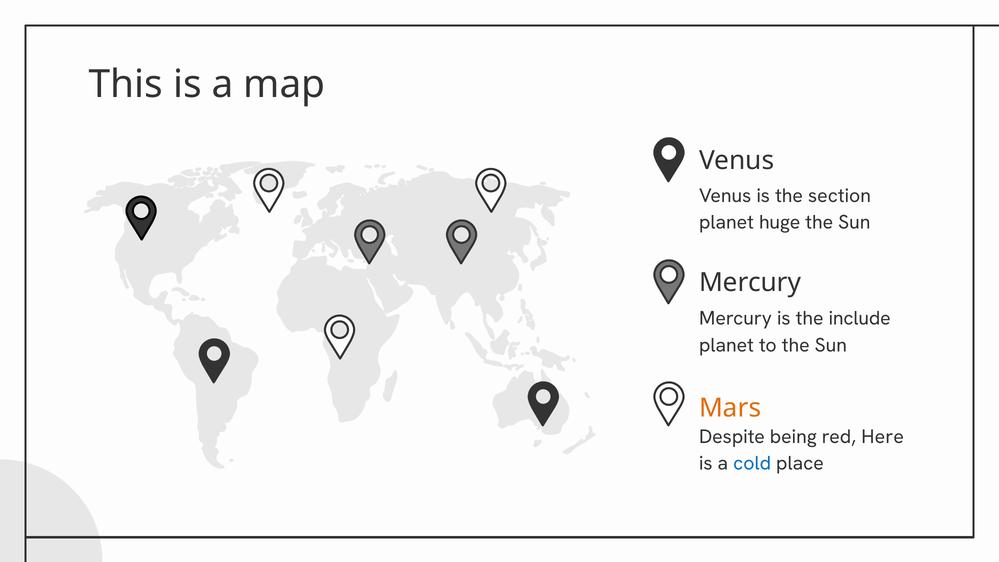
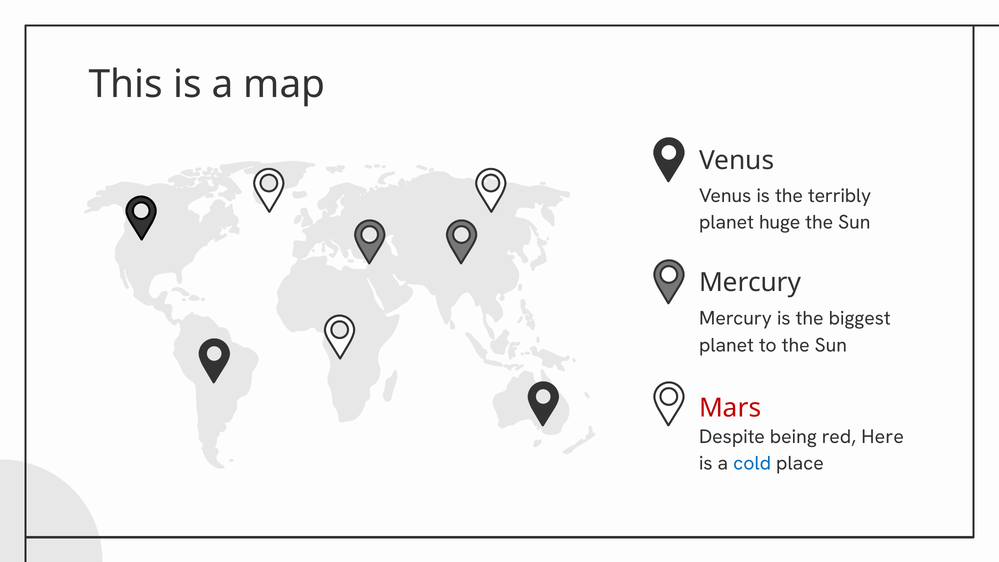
section: section -> terribly (840, 196)
include: include -> biggest (860, 318)
Mars colour: orange -> red (730, 408)
